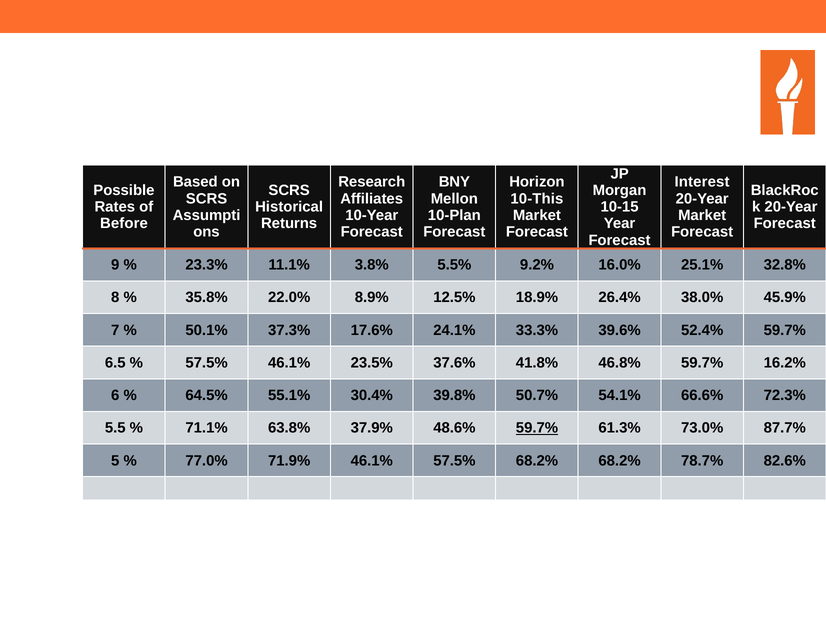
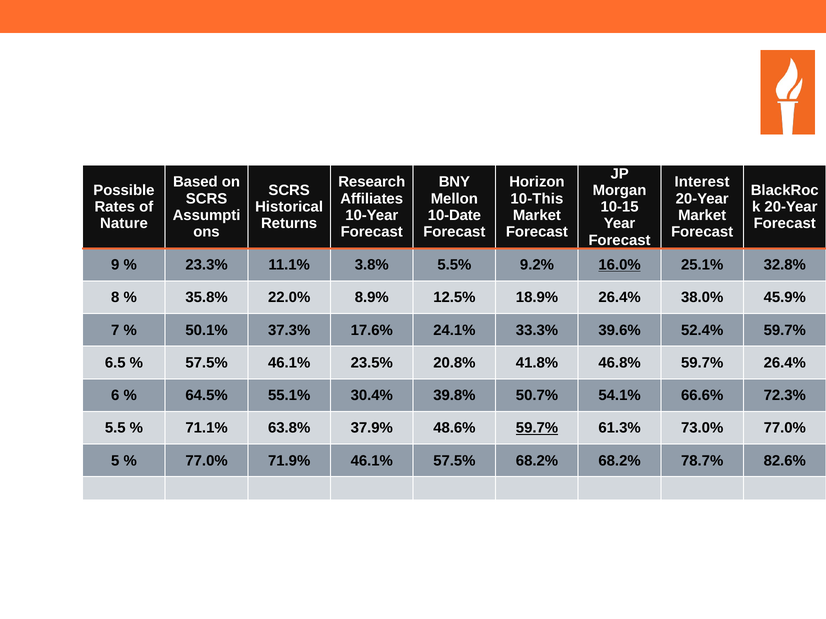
10-Plan: 10-Plan -> 10-Date (454, 215)
Before: Before -> Nature (124, 224)
16.0% underline: none -> present (620, 265)
37.6%: 37.6% -> 20.8% (454, 363)
59.7% 16.2%: 16.2% -> 26.4% (785, 363)
73.0% 87.7%: 87.7% -> 77.0% (785, 428)
